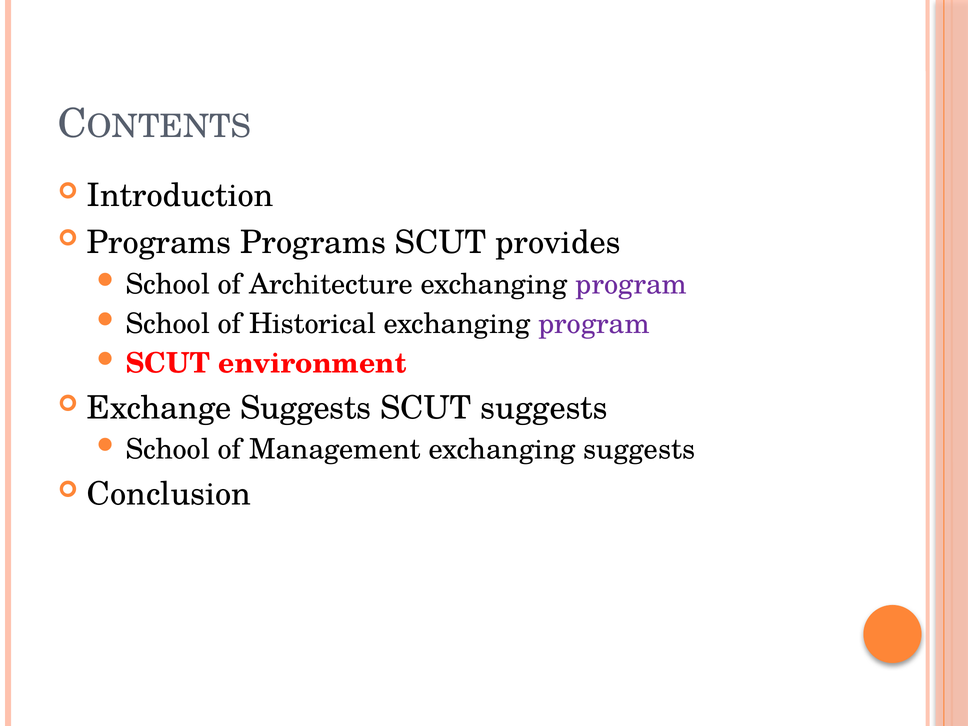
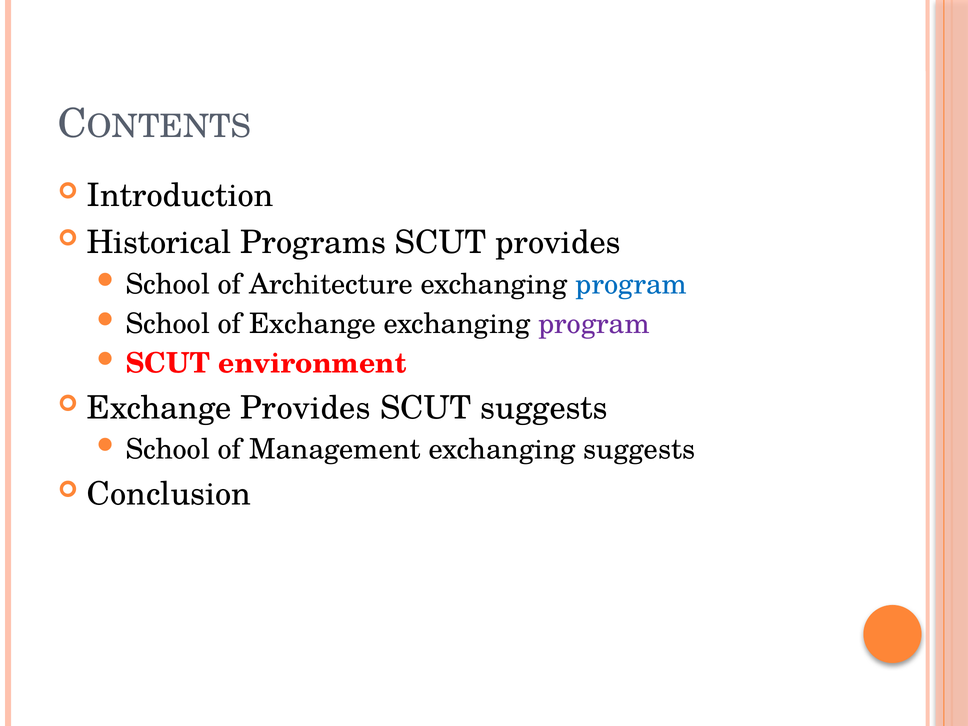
Programs: Programs -> Historical (159, 243)
program colour: purple -> blue (631, 284)
of Historical: Historical -> Exchange (312, 324)
Exchange Suggests: Suggests -> Provides (306, 408)
